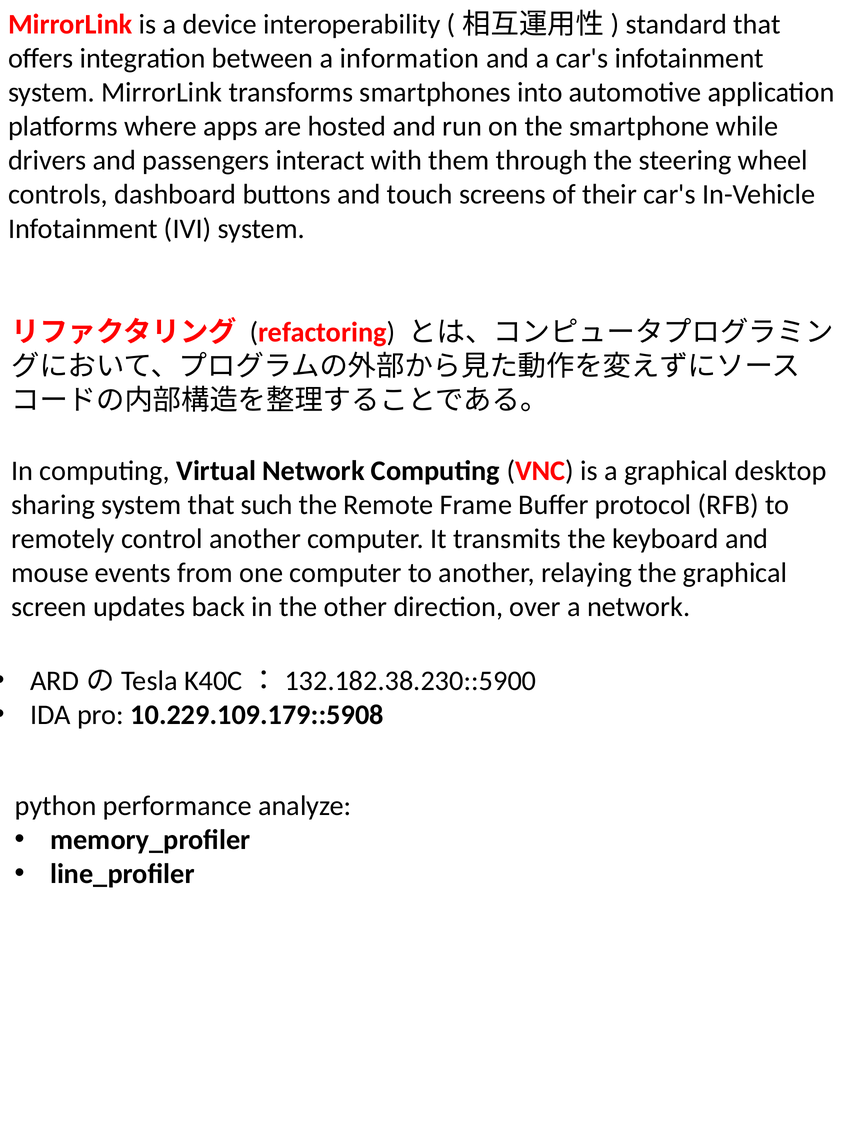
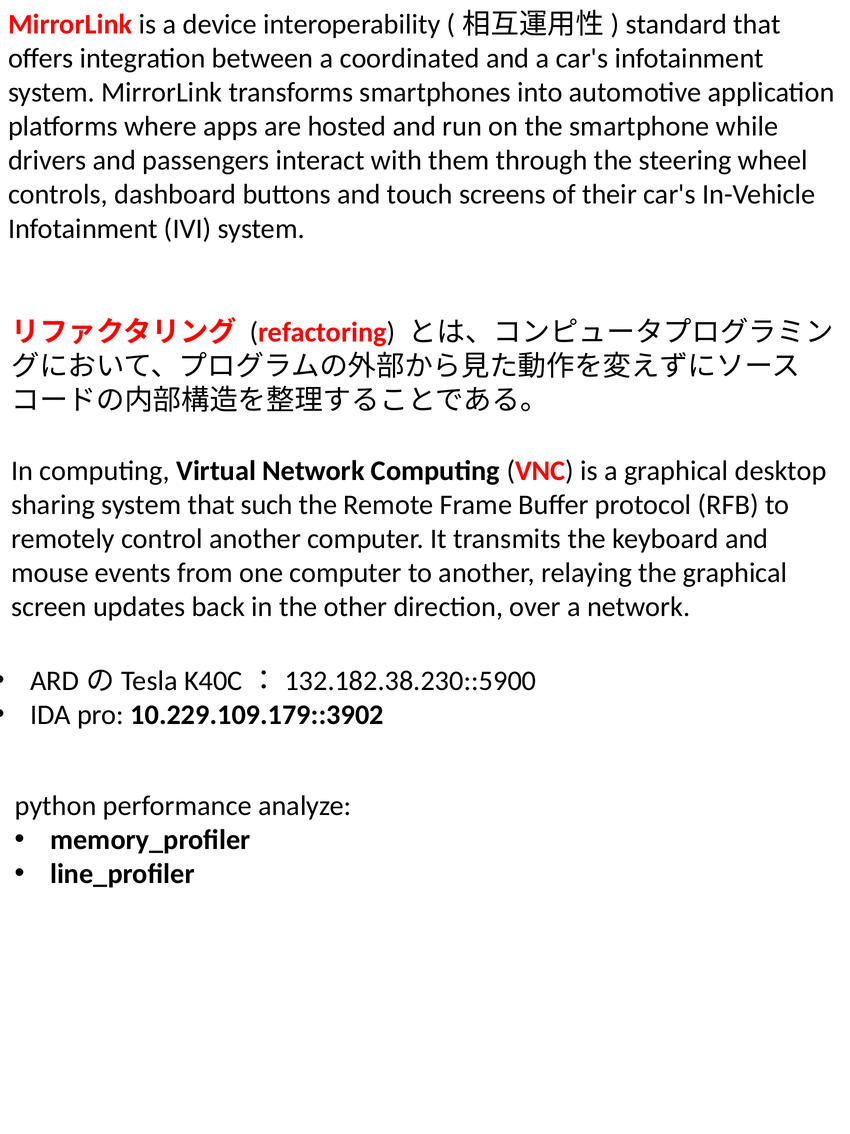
information: information -> coordinated (410, 59)
10.229.109.179::5908: 10.229.109.179::5908 -> 10.229.109.179::3902 (257, 714)
